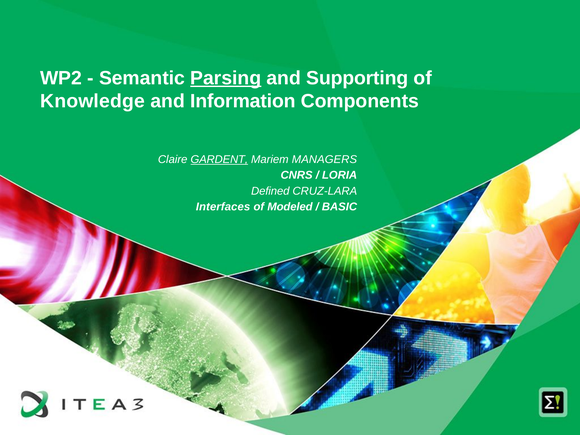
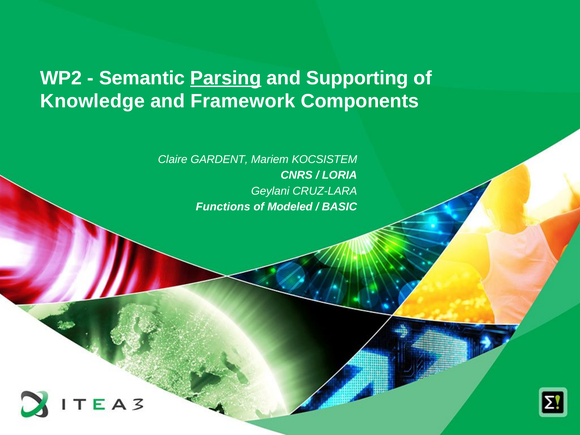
Information: Information -> Framework (243, 101)
GARDENT underline: present -> none (219, 159)
MANAGERS: MANAGERS -> KOCSISTEM (324, 159)
Defined: Defined -> Geylani (270, 191)
Interfaces: Interfaces -> Functions (223, 207)
